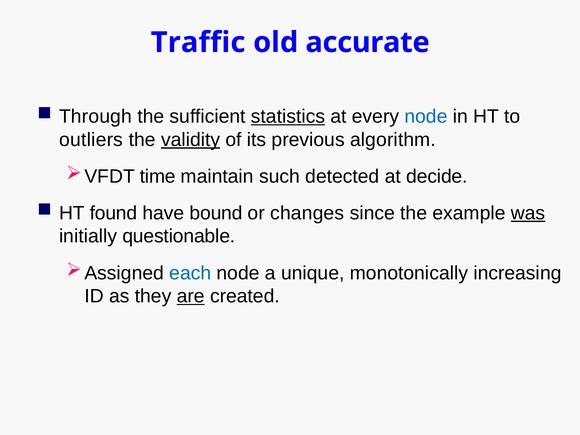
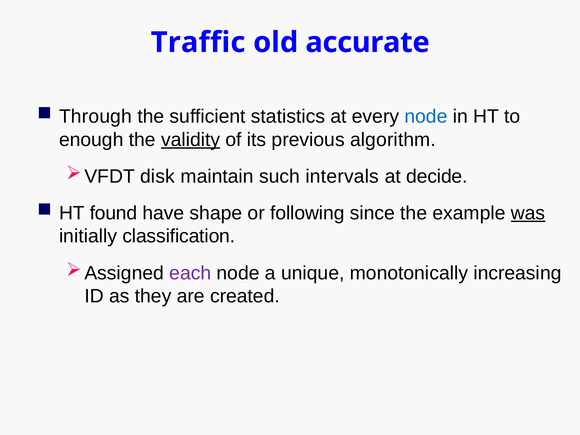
statistics underline: present -> none (288, 116)
outliers: outliers -> enough (91, 140)
time: time -> disk (158, 176)
detected: detected -> intervals (342, 176)
bound: bound -> shape (216, 213)
changes: changes -> following (307, 213)
questionable: questionable -> classification (179, 236)
each colour: blue -> purple (190, 273)
are underline: present -> none (191, 296)
